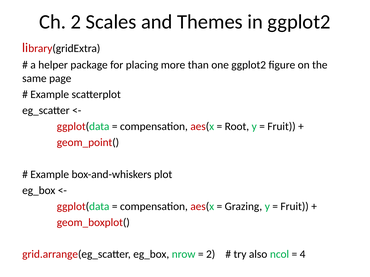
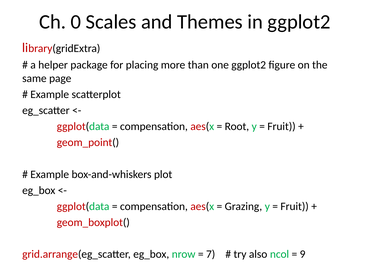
Ch 2: 2 -> 0 (76, 22)
2: 2 -> 7 (211, 255)
4: 4 -> 9 (303, 255)
